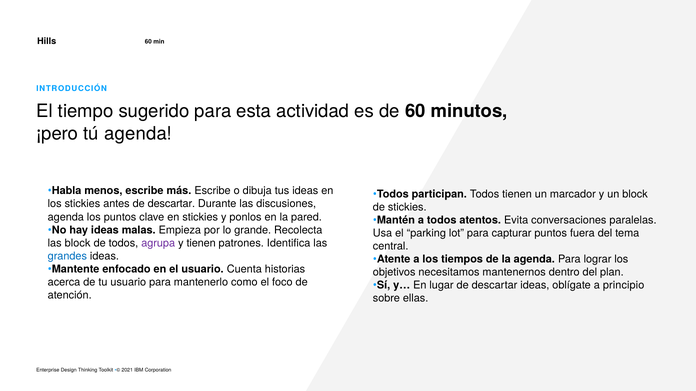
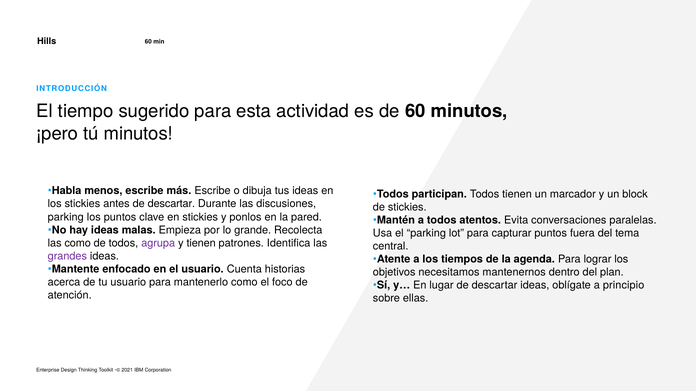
tú agenda: agenda -> minutos (138, 134)
agenda: agenda -> parking (66, 217)
las block: block -> como (78, 243)
grandes colour: blue -> purple (67, 256)
